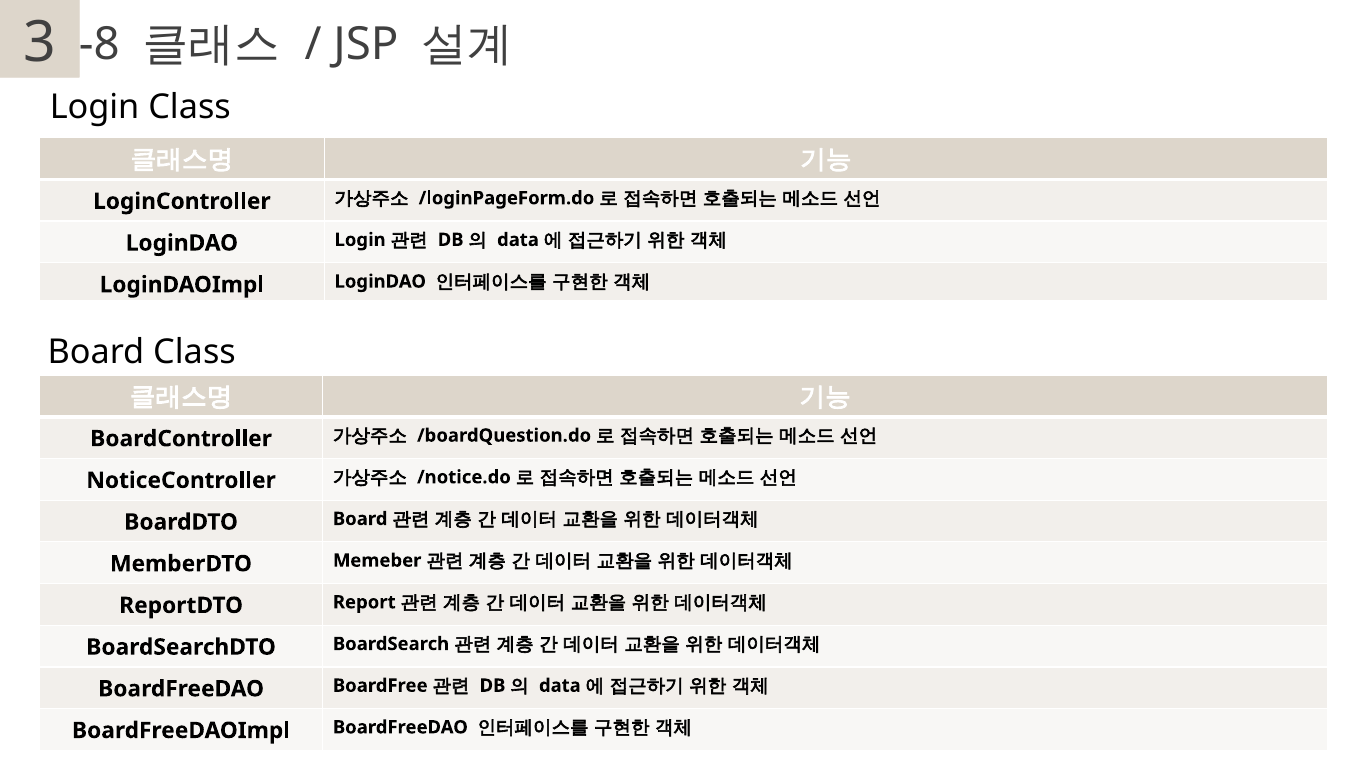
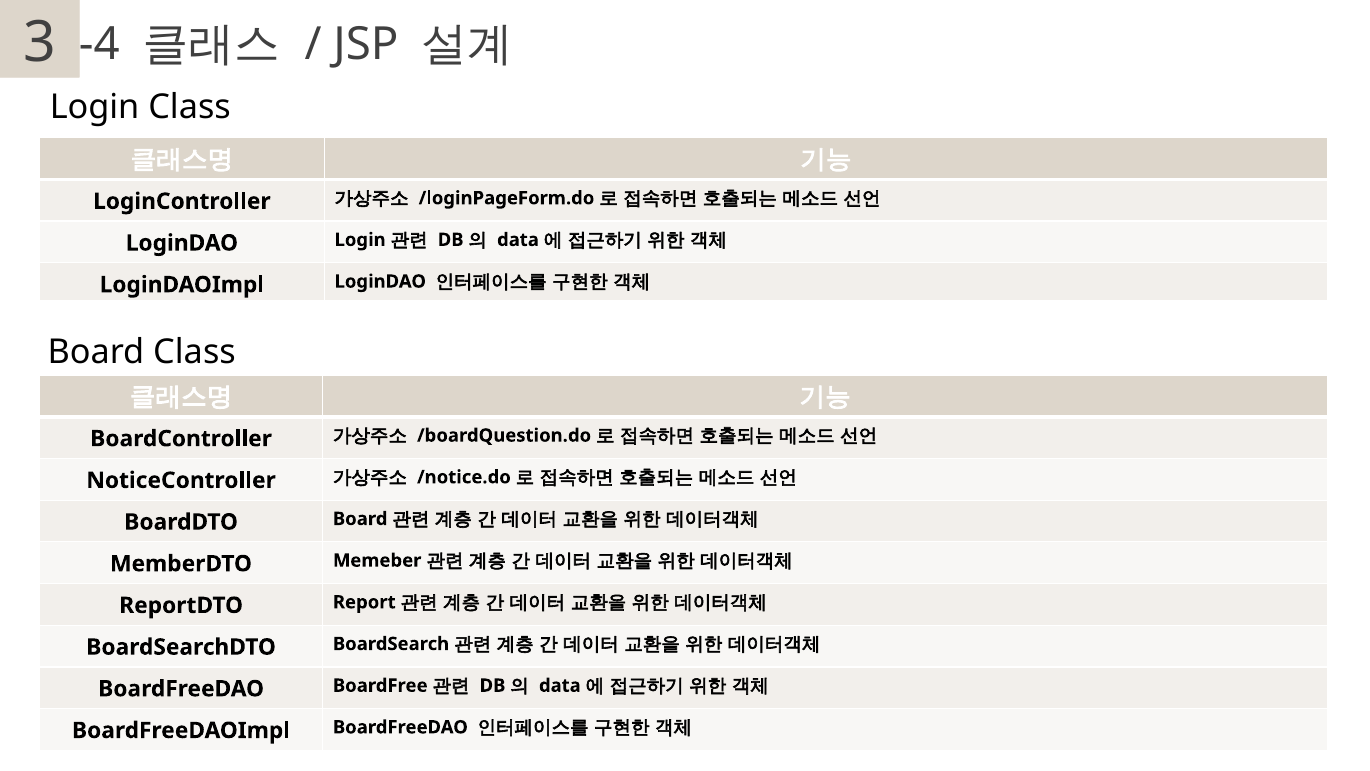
-8: -8 -> -4 (99, 45)
